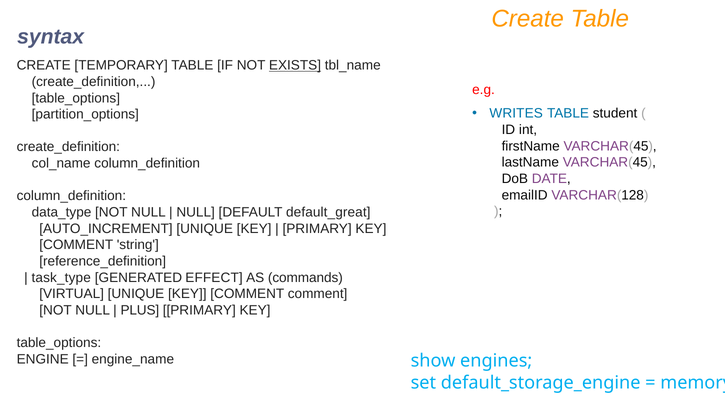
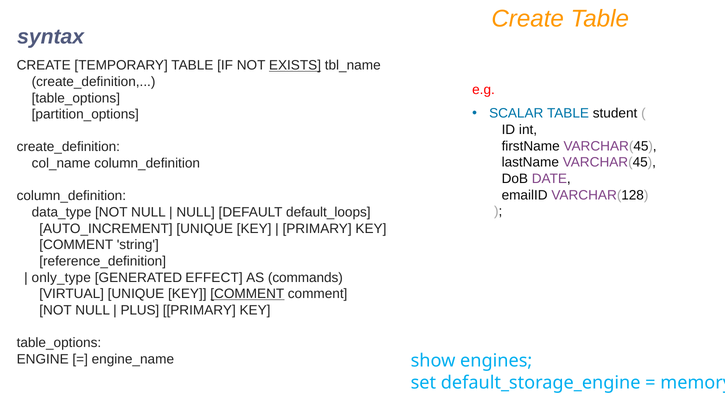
WRITES: WRITES -> SCALAR (516, 113)
default_great: default_great -> default_loops (328, 212)
task_type: task_type -> only_type (61, 277)
COMMENT underline: none -> present (247, 294)
